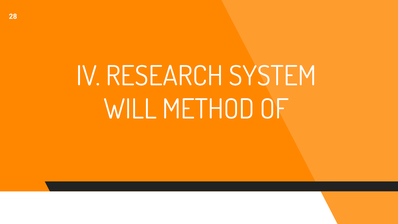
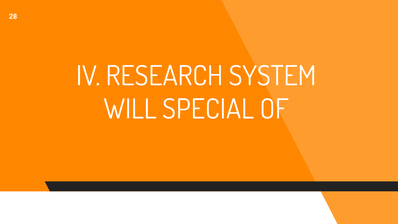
METHOD: METHOD -> SPECIAL (208, 109)
